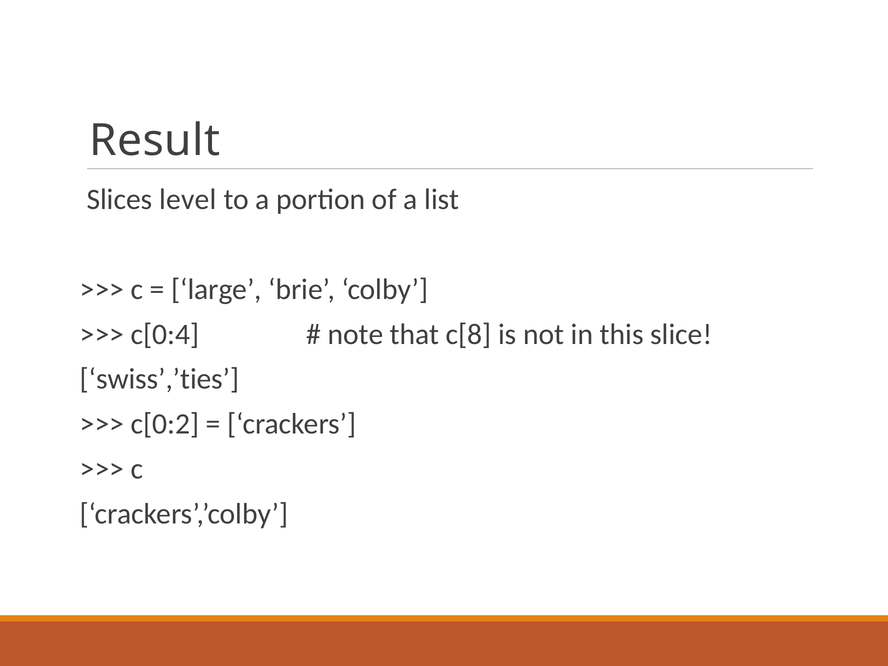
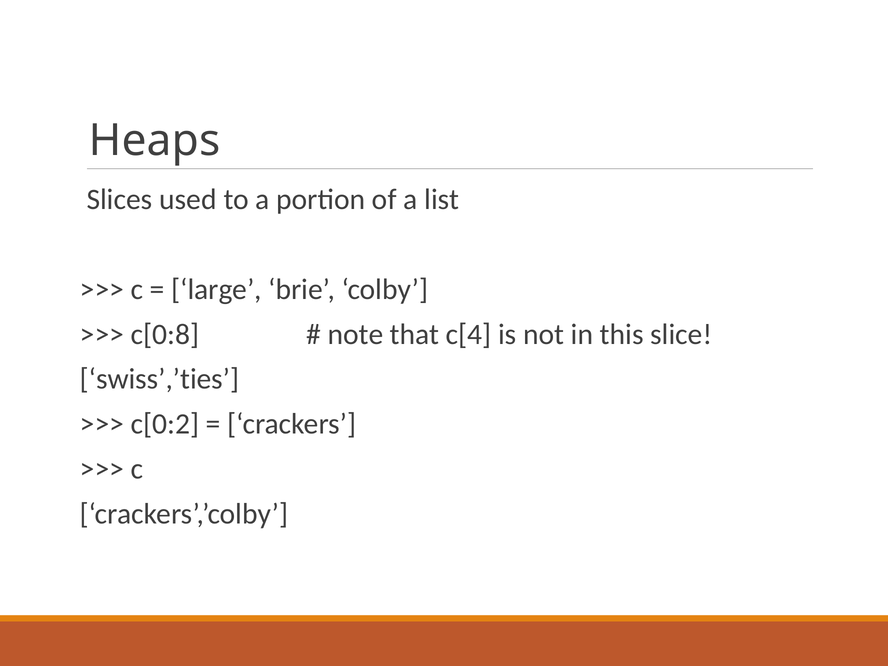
Result: Result -> Heaps (155, 141)
level: level -> used (188, 200)
c[0:4: c[0:4 -> c[0:8 (165, 334)
c[8: c[8 -> c[4 (469, 334)
